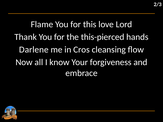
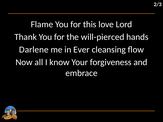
this-pierced: this-pierced -> will-pierced (103, 37)
Cros: Cros -> Ever (81, 50)
